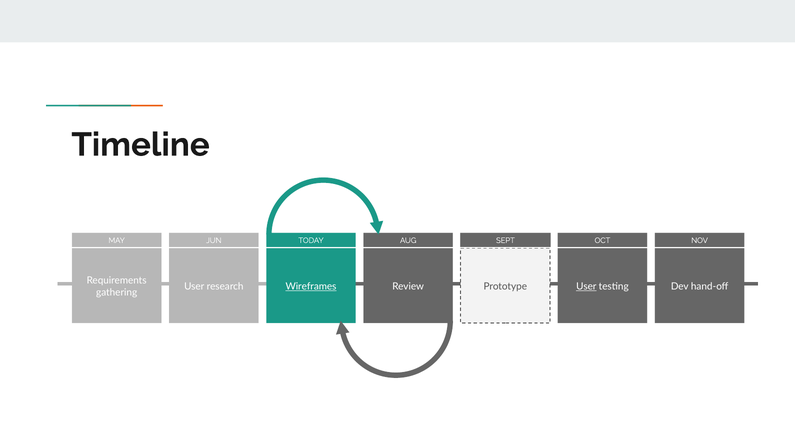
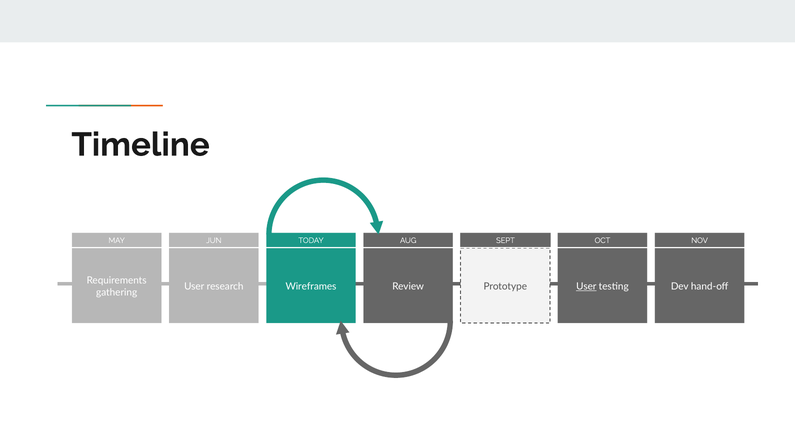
Wireframes underline: present -> none (311, 286)
